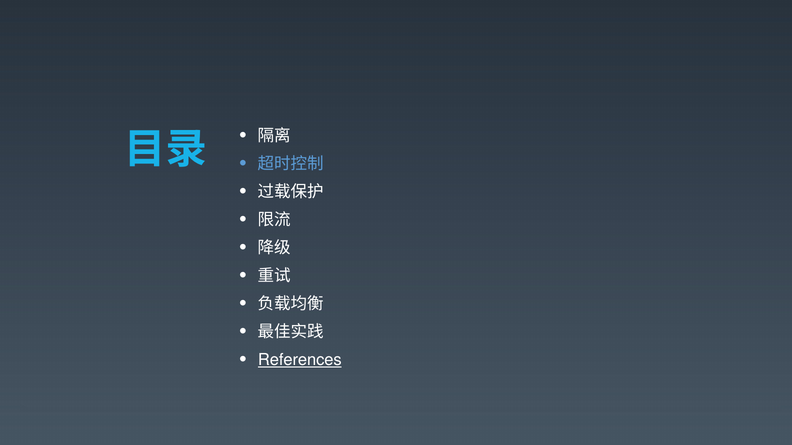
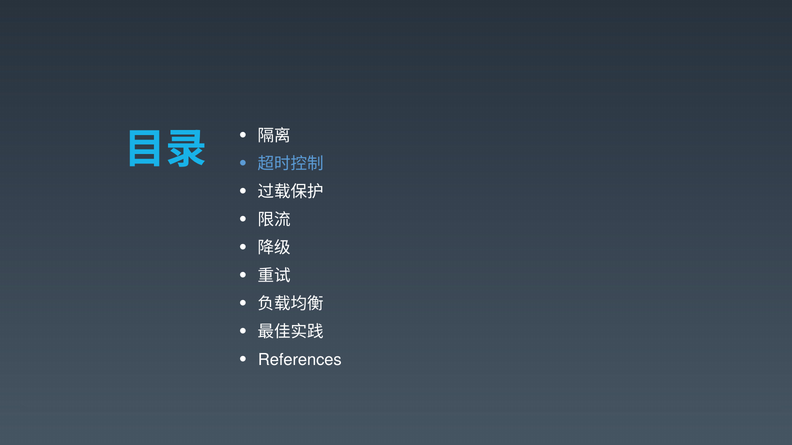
References underline: present -> none (300, 360)
